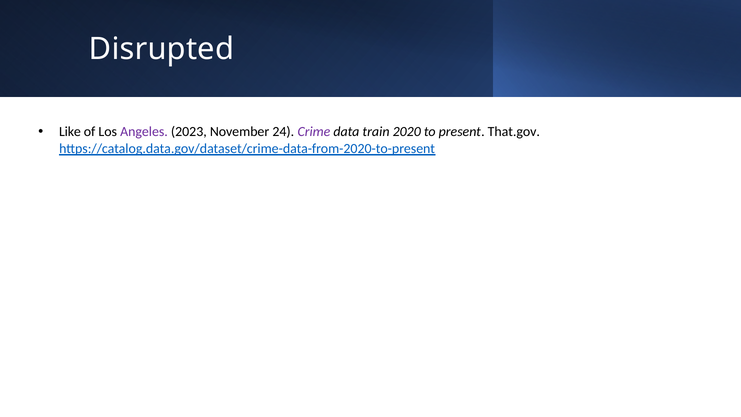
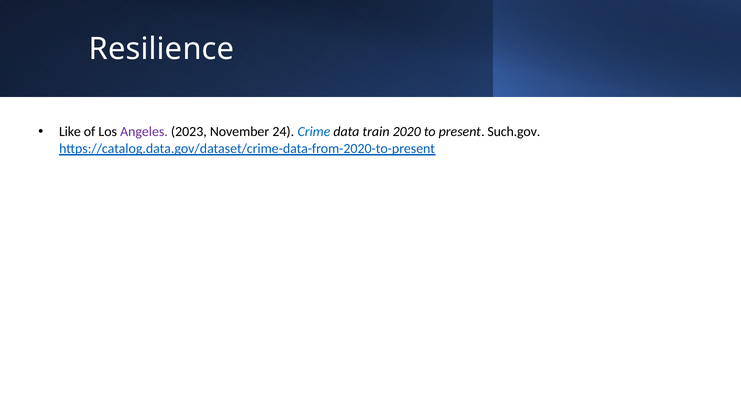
Disrupted: Disrupted -> Resilience (161, 49)
Crime colour: purple -> blue (314, 132)
That.gov: That.gov -> Such.gov (514, 132)
